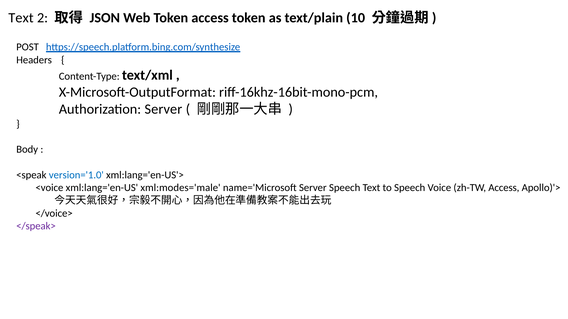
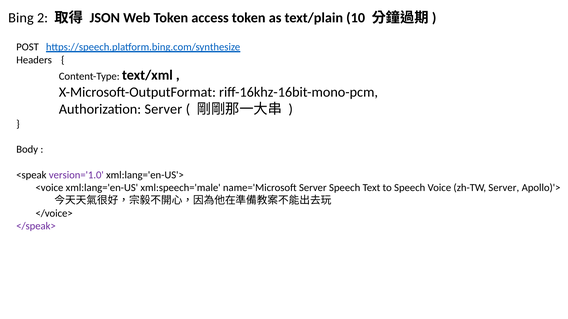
Text: Text -> Bing (21, 18)
version='1.0 colour: blue -> purple (76, 175)
xml:modes='male: xml:modes='male -> xml:speech='male (181, 188)
zh-TW Access: Access -> Server (504, 188)
